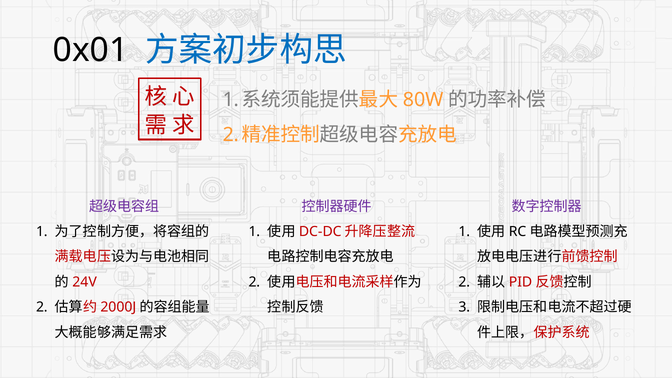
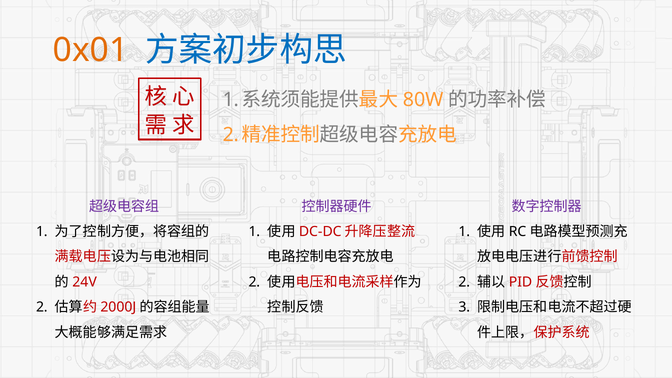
0x01 colour: black -> orange (91, 50)
